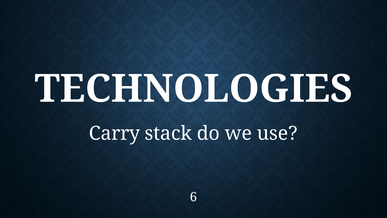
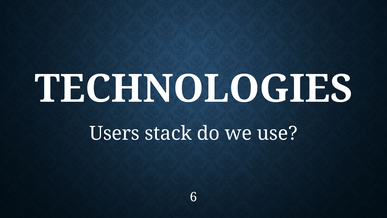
Carry: Carry -> Users (115, 133)
